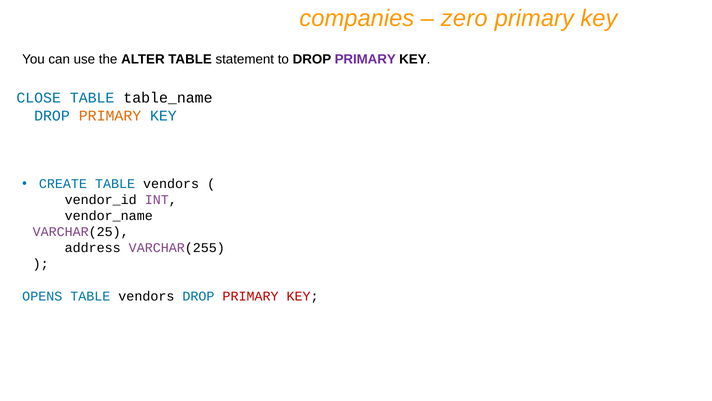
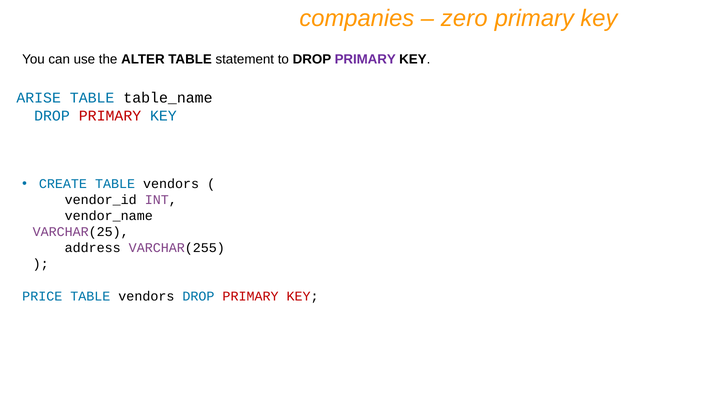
CLOSE: CLOSE -> ARISE (39, 98)
PRIMARY colour: orange -> red (110, 116)
OPENS: OPENS -> PRICE (42, 296)
